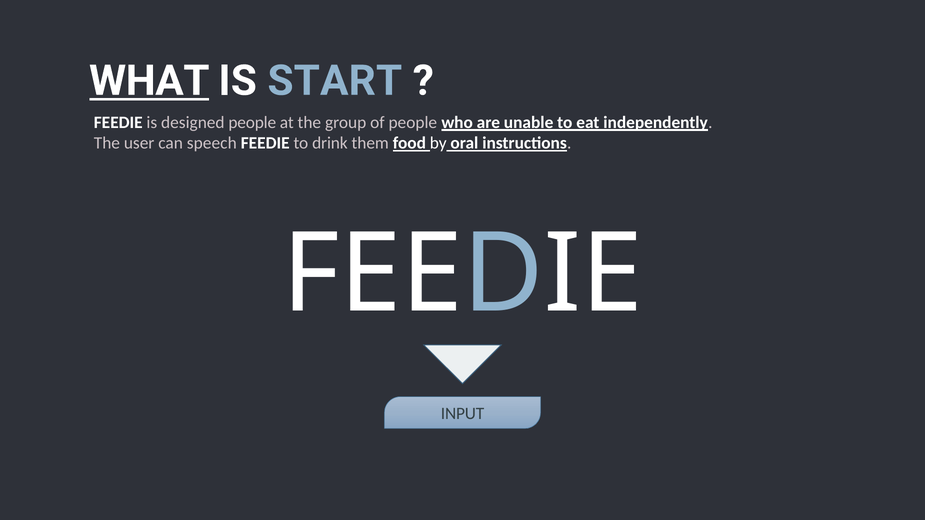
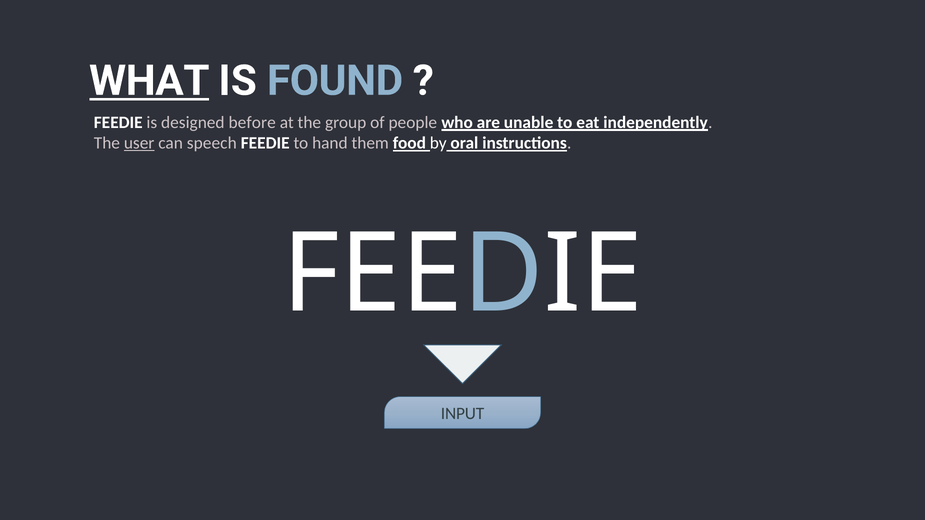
START: START -> FOUND (335, 81)
designed people: people -> before (252, 122)
user underline: none -> present (139, 143)
drink: drink -> hand (330, 143)
